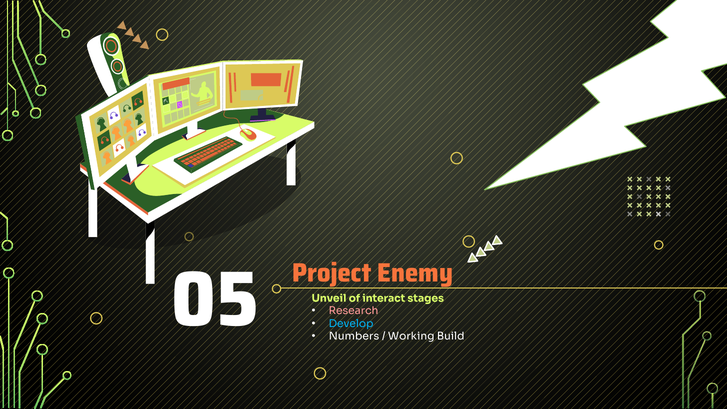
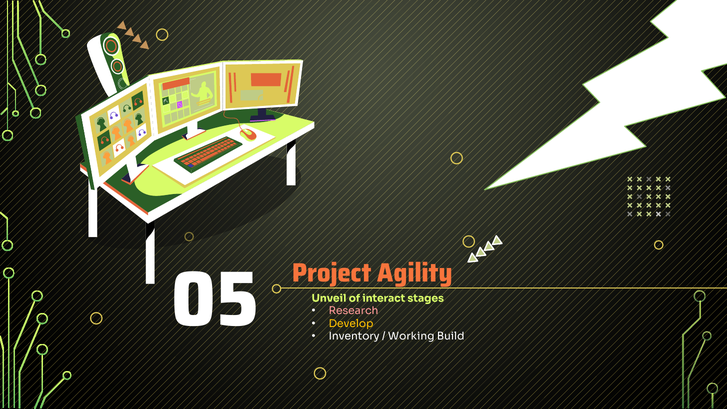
Enemy: Enemy -> Agility (415, 273)
Develop colour: light blue -> yellow (351, 324)
Numbers: Numbers -> Inventory (354, 336)
